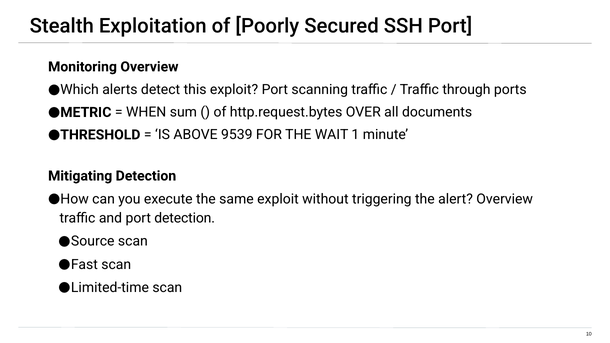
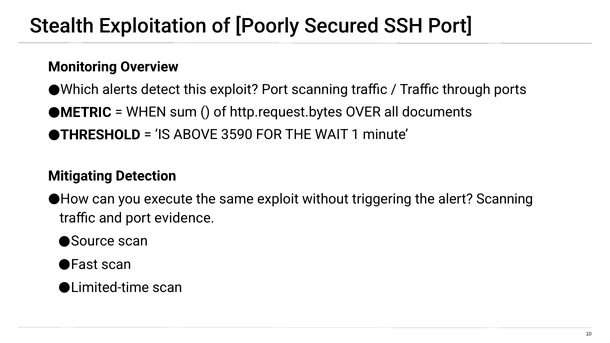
9539: 9539 -> 3590 (237, 135)
alert Overview: Overview -> Scanning (505, 199)
port detection: detection -> evidence (185, 218)
